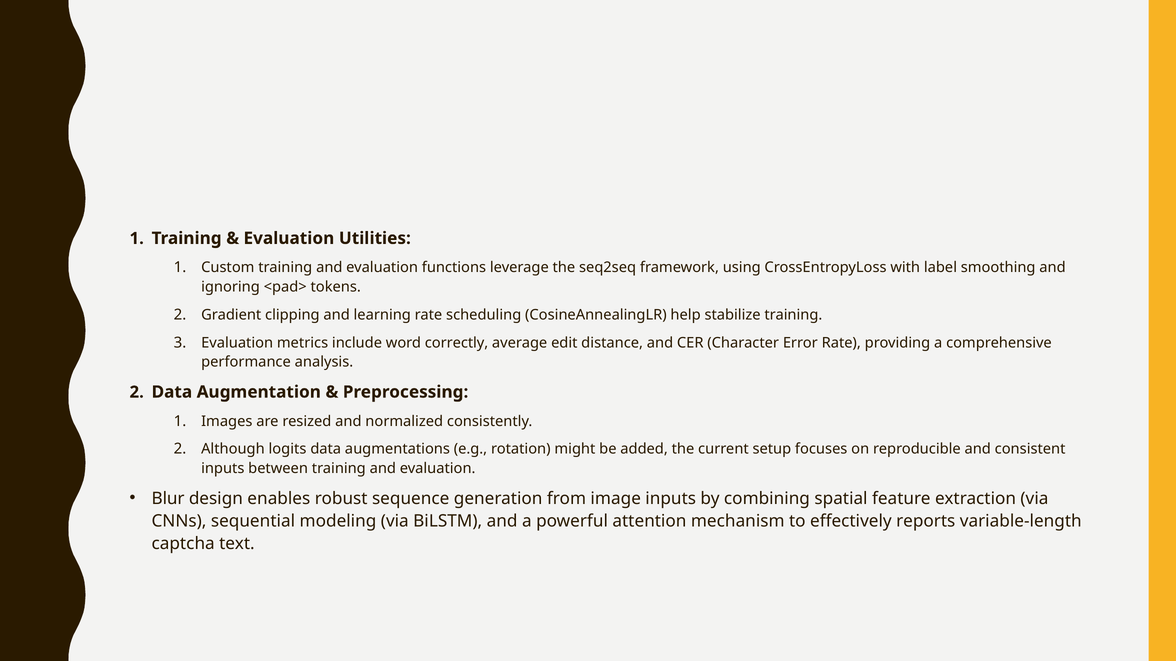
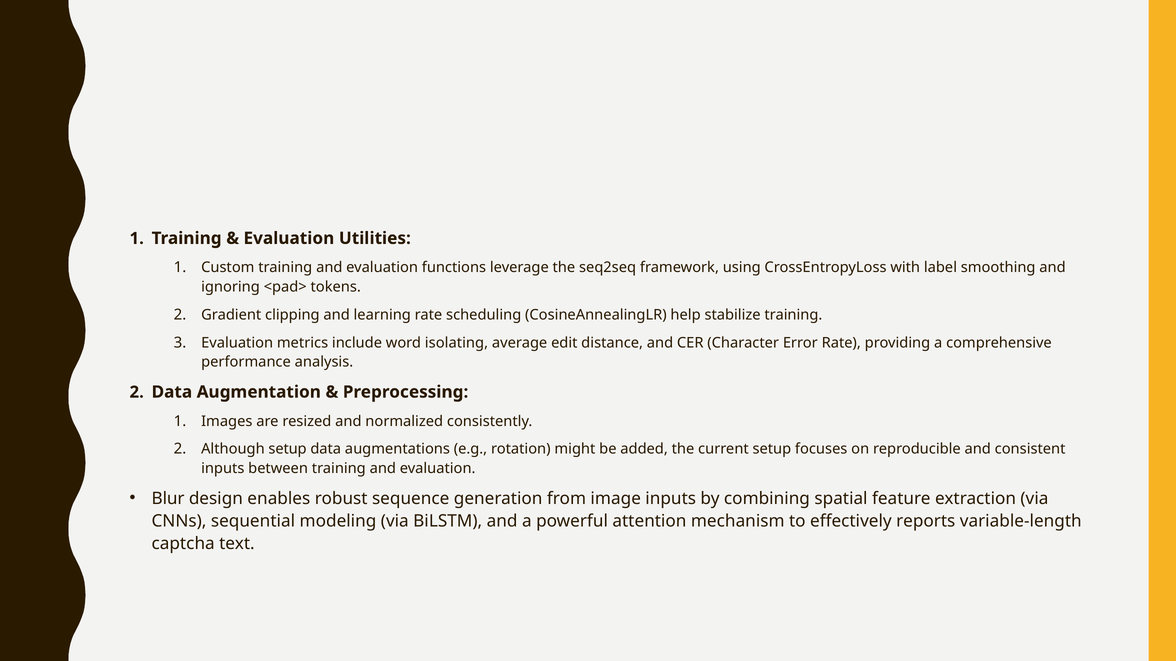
correctly: correctly -> isolating (456, 343)
Although logits: logits -> setup (288, 449)
